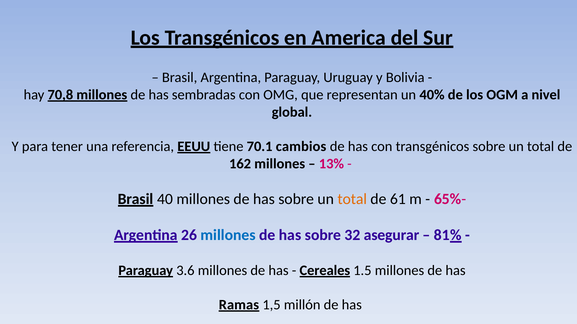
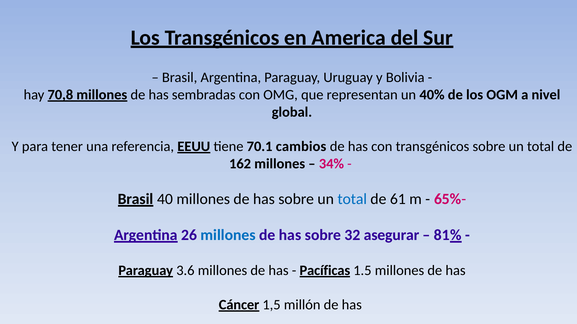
13%: 13% -> 34% (331, 164)
total colour: orange -> blue (352, 199)
Cereales: Cereales -> Pacíficas (325, 271)
Ramas: Ramas -> Cáncer (239, 305)
